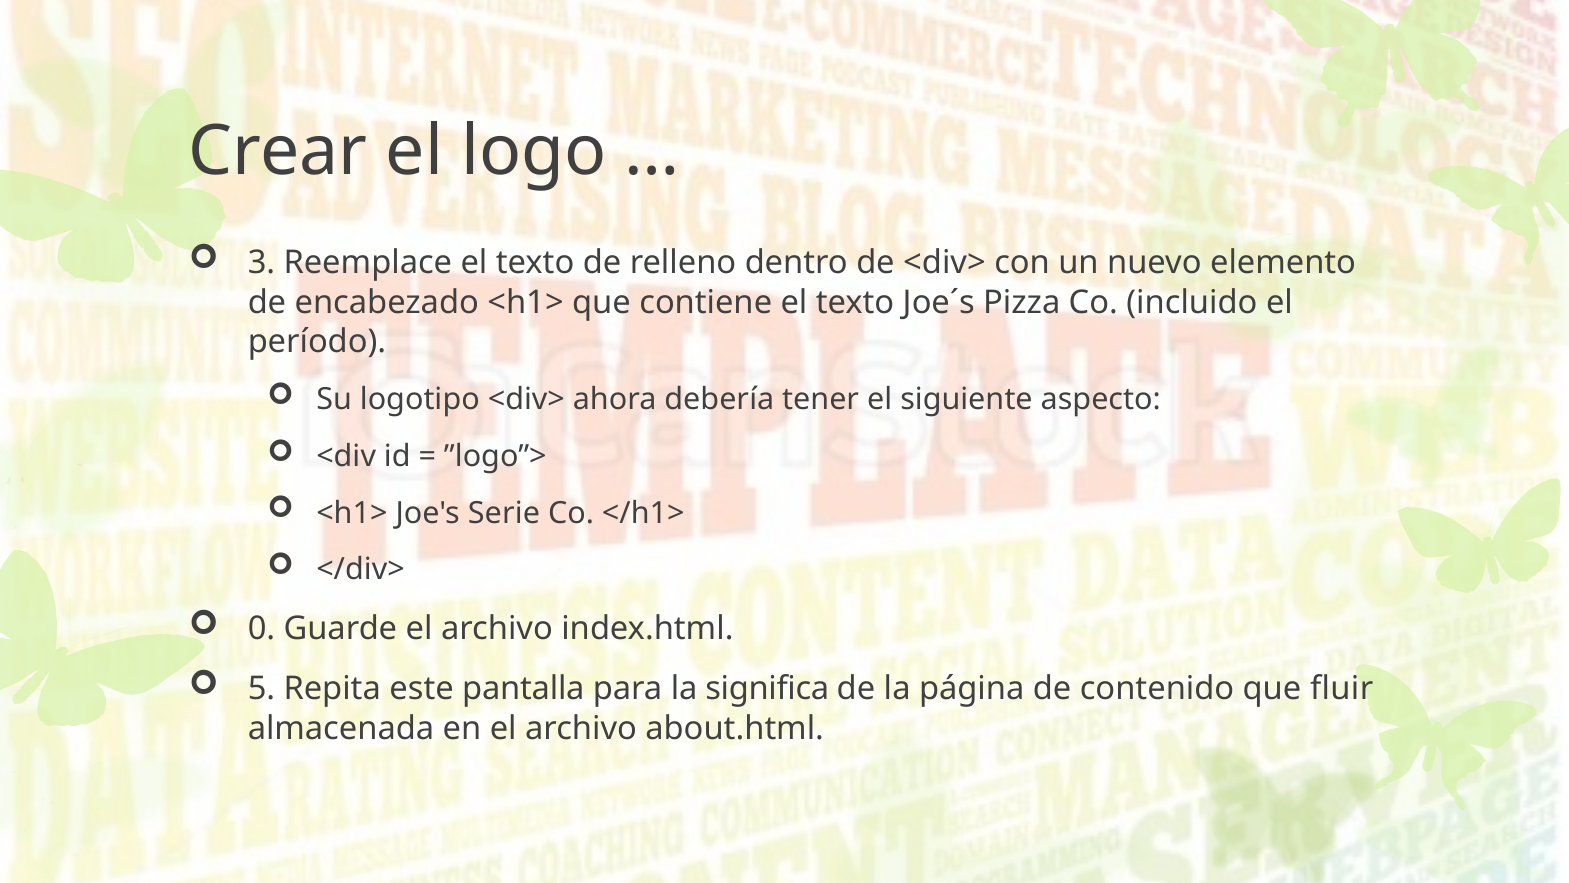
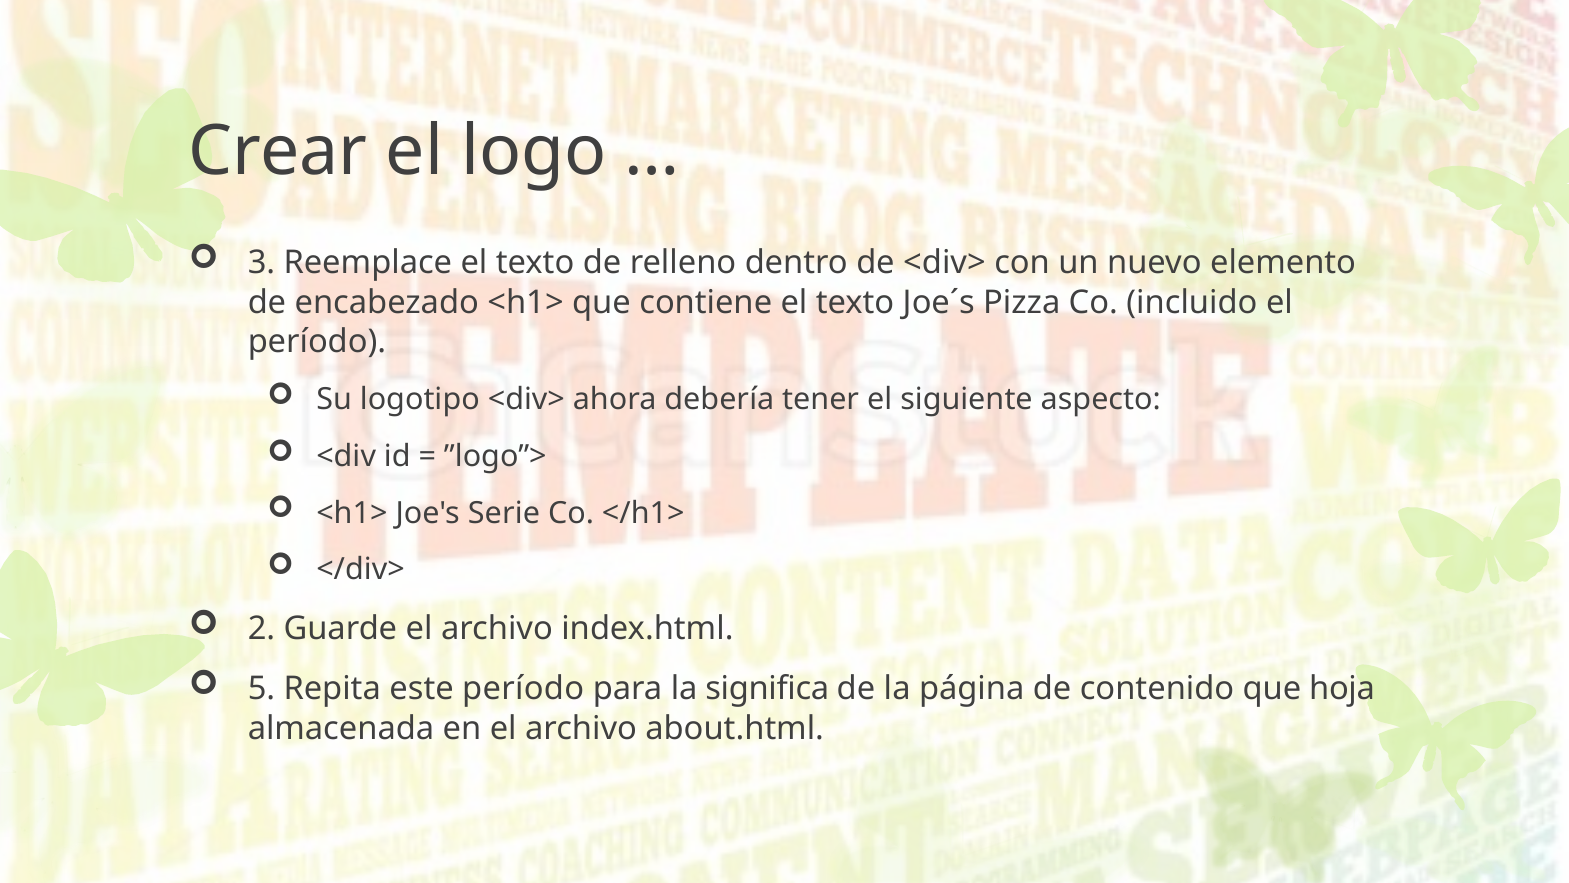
0: 0 -> 2 (261, 628)
este pantalla: pantalla -> período (523, 689)
fluir: fluir -> hoja (1342, 689)
